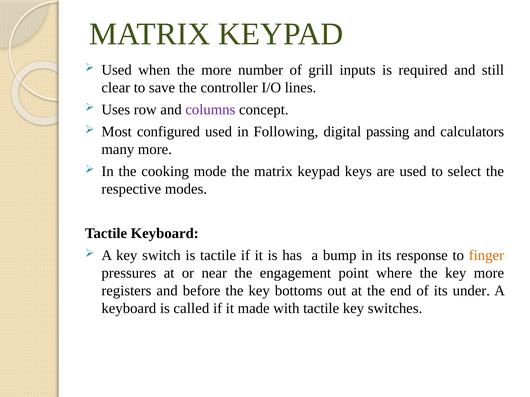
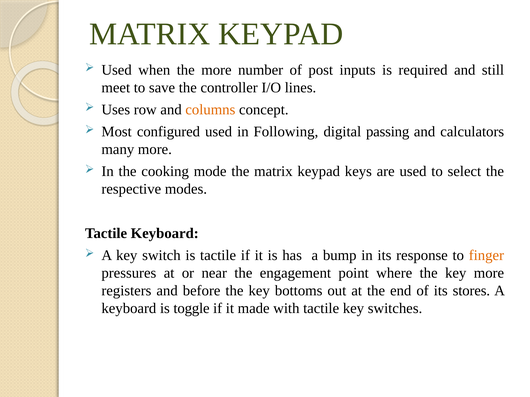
grill: grill -> post (321, 70)
clear: clear -> meet (116, 88)
columns colour: purple -> orange (210, 110)
under: under -> stores (471, 291)
called: called -> toggle (192, 309)
